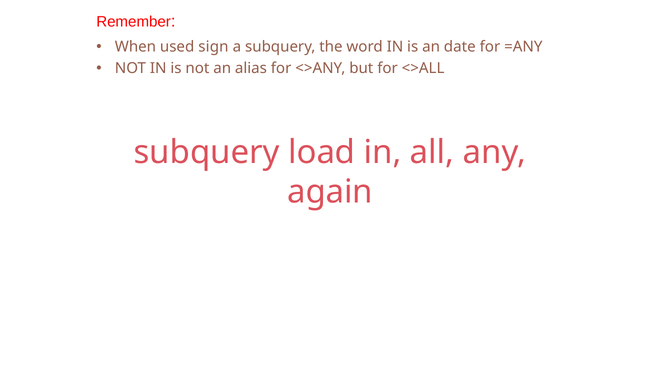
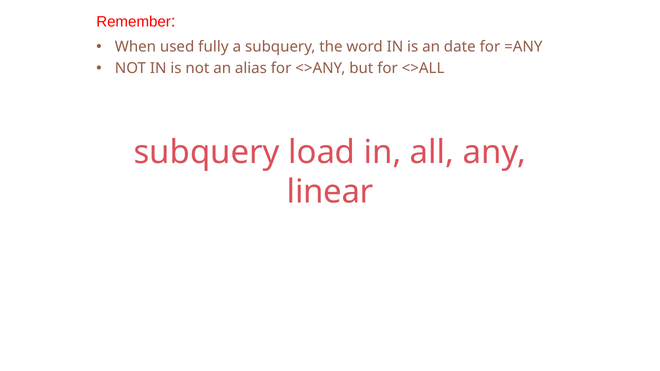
sign: sign -> fully (213, 47)
again: again -> linear (330, 192)
